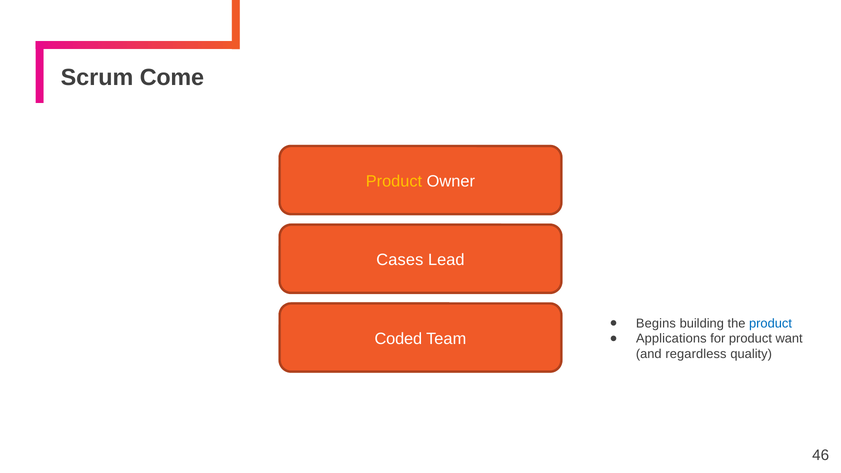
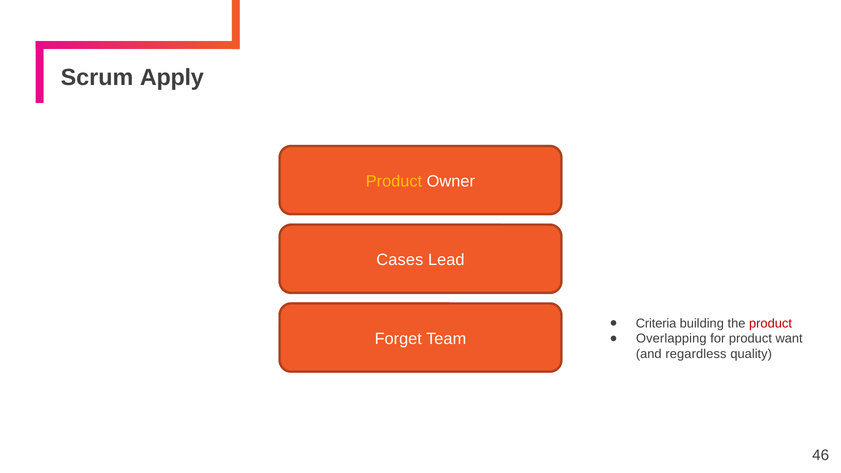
Come: Come -> Apply (172, 78)
Begins: Begins -> Criteria (656, 323)
product colour: blue -> red (770, 323)
Coded: Coded -> Forget (398, 339)
Applications: Applications -> Overlapping (671, 339)
